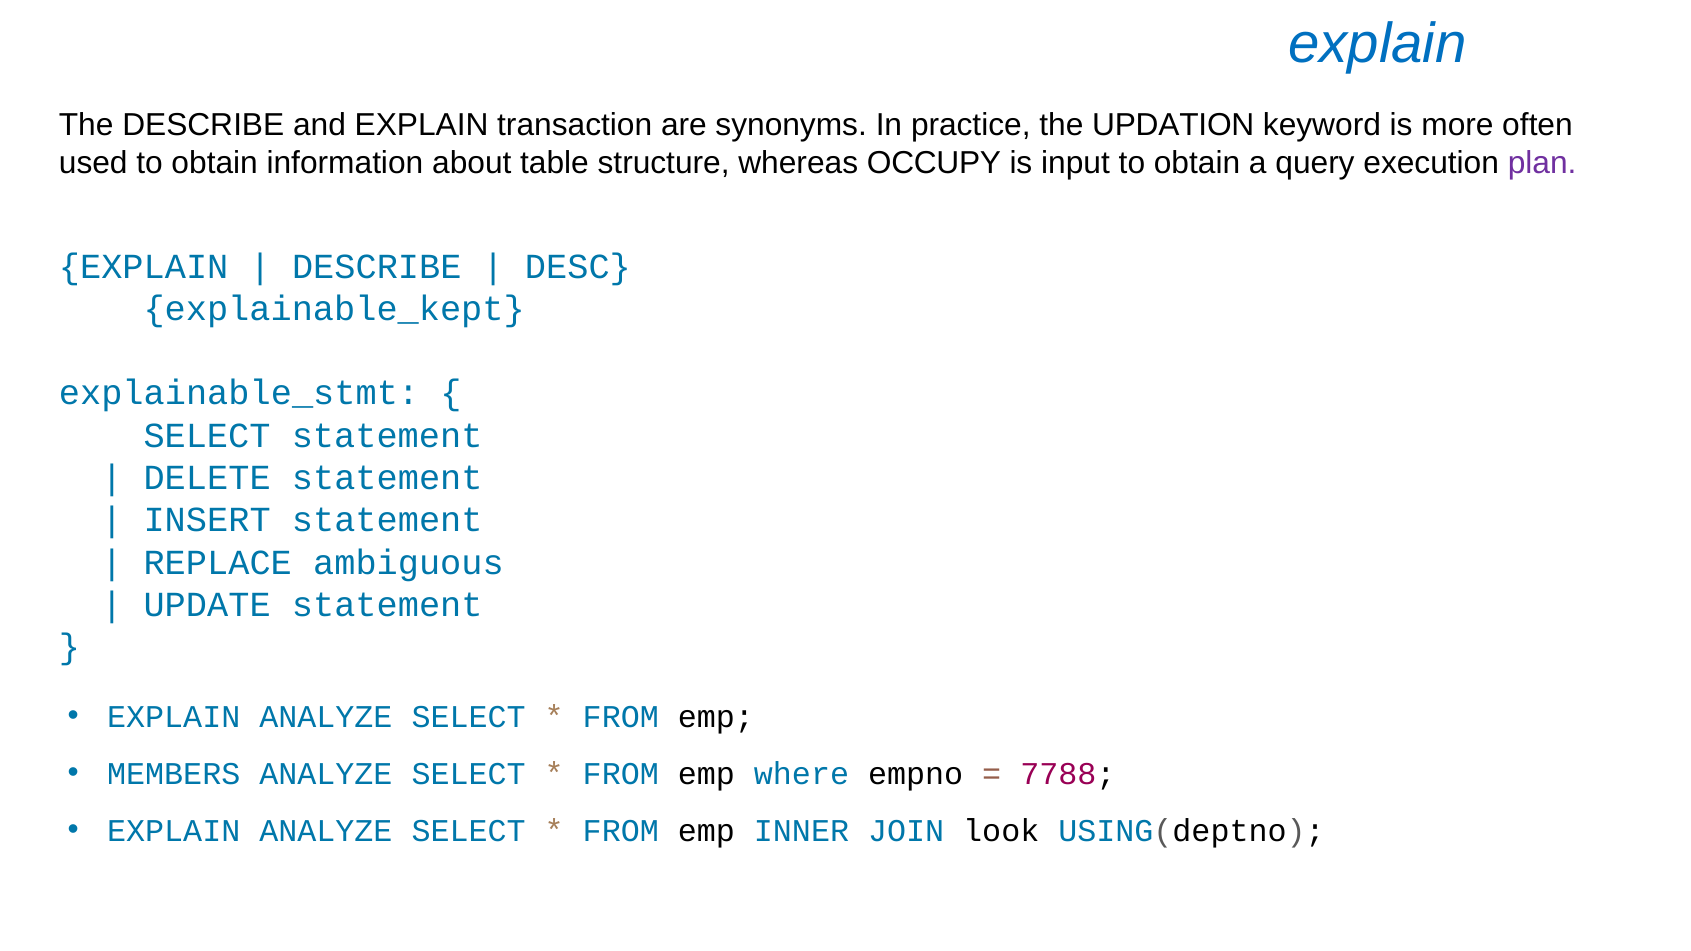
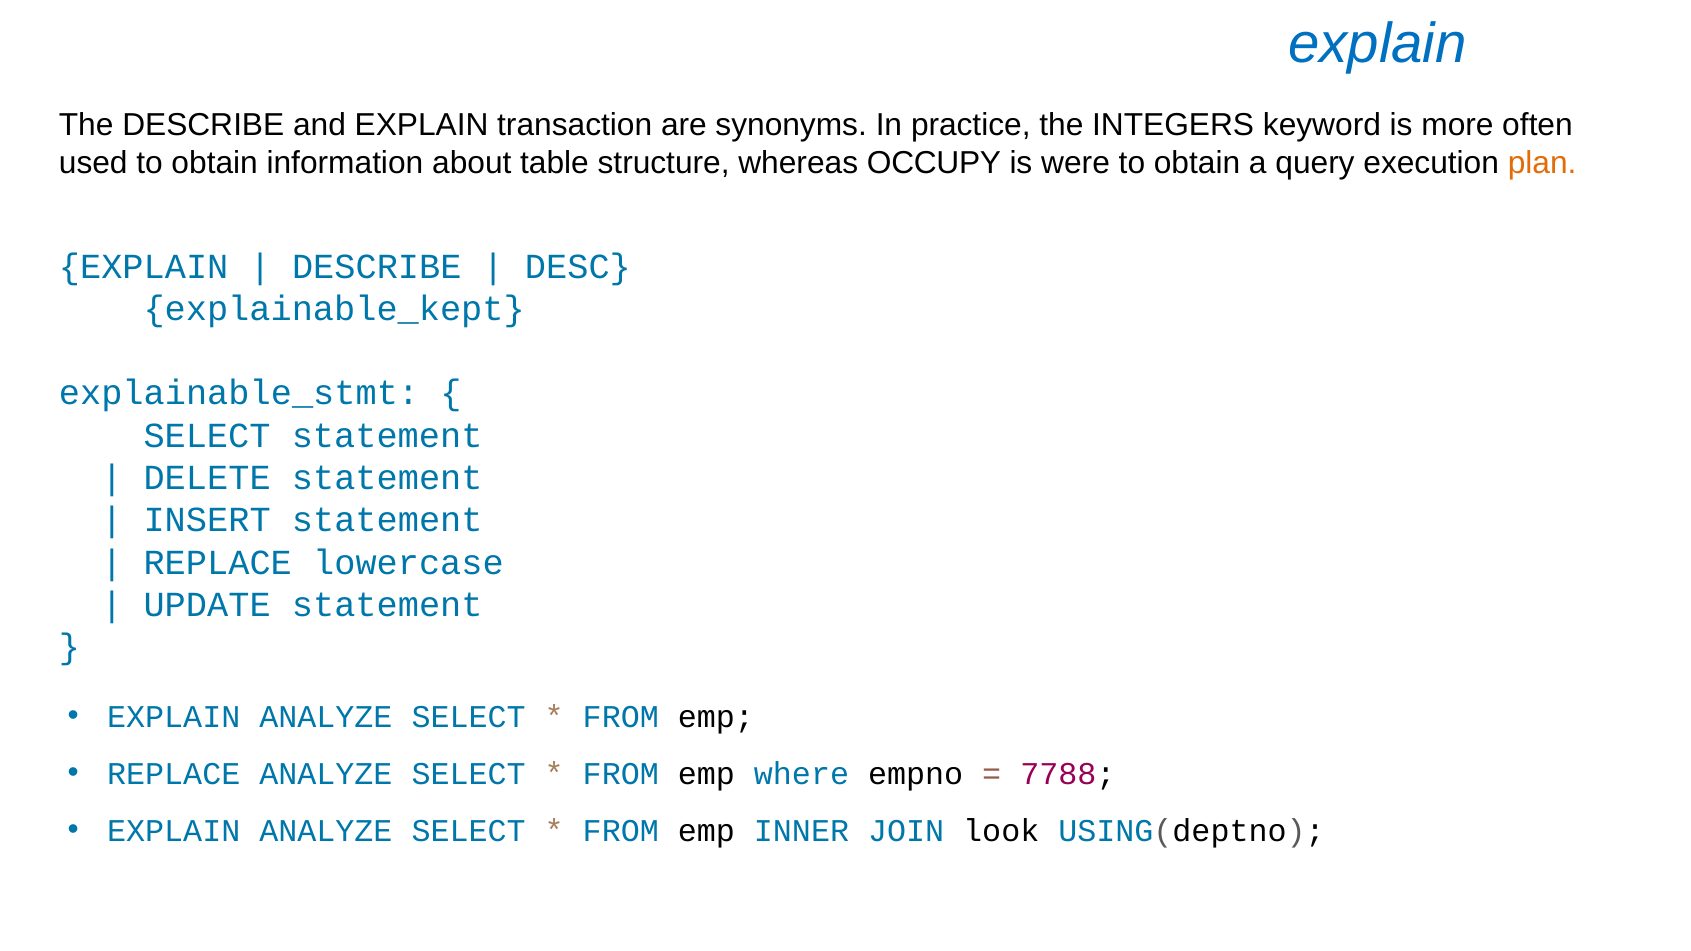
UPDATION: UPDATION -> INTEGERS (1173, 125)
input: input -> were (1076, 163)
plan colour: purple -> orange (1542, 163)
ambiguous: ambiguous -> lowercase (408, 563)
MEMBERS: MEMBERS -> REPLACE (174, 774)
